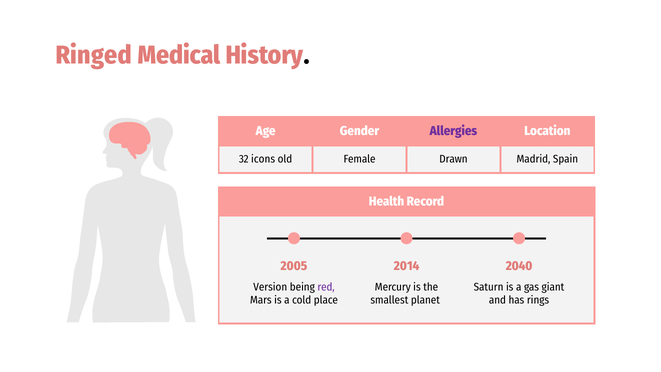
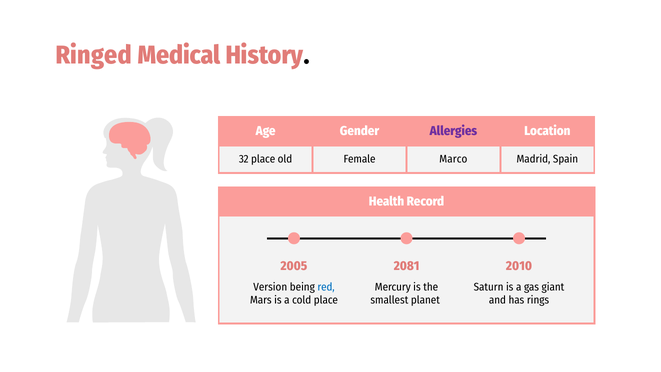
32 icons: icons -> place (263, 159)
Drawn: Drawn -> Marco (453, 159)
2014: 2014 -> 2081 (407, 266)
2040: 2040 -> 2010 (519, 266)
red colour: purple -> blue (326, 287)
